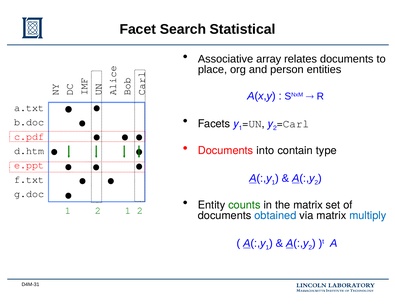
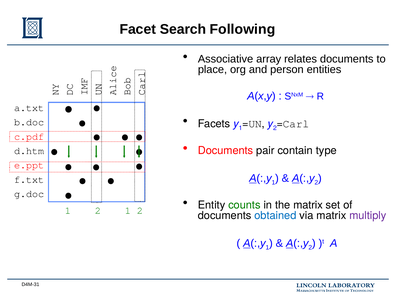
Statistical: Statistical -> Following (242, 29)
into: into -> pair (265, 151)
multiply colour: blue -> purple (368, 216)
